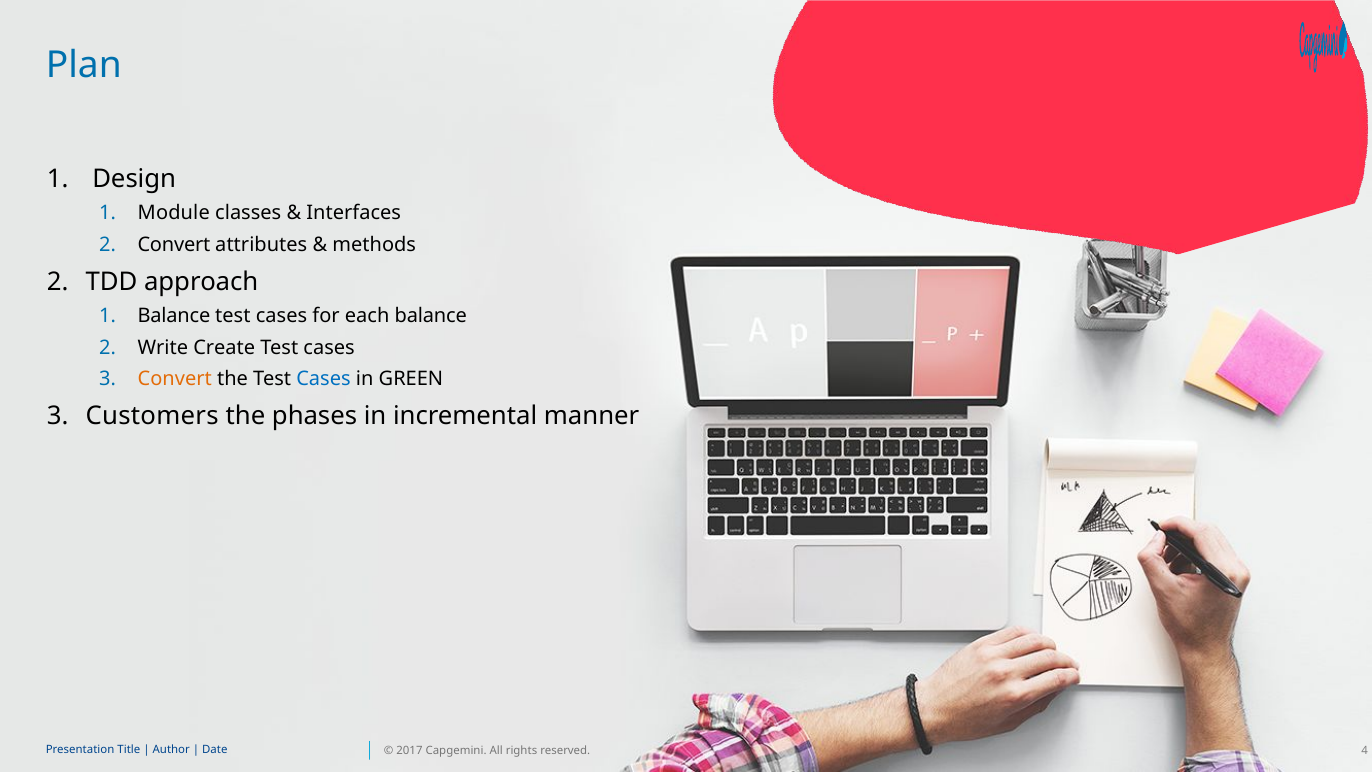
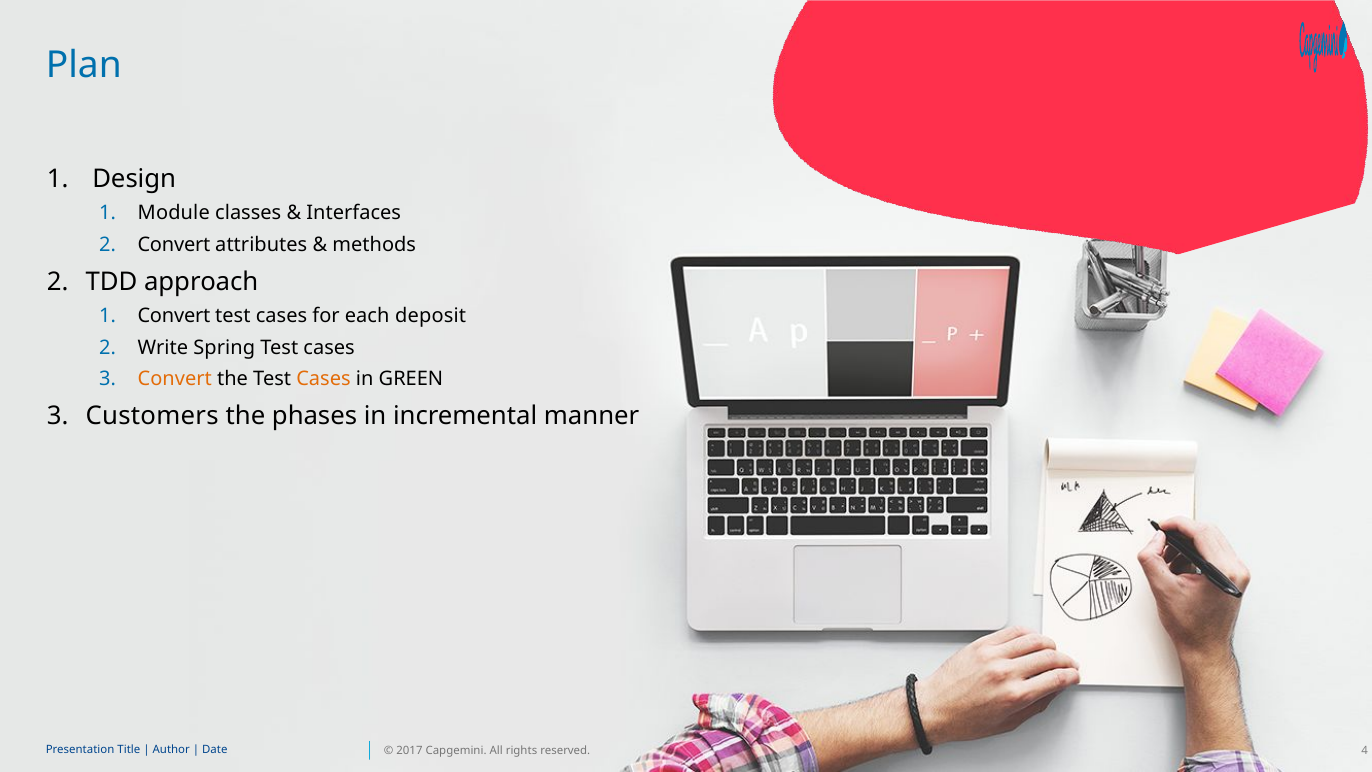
Balance: Balance -> Convert (174, 316)
each balance: balance -> deposit (431, 316)
Create: Create -> Spring (224, 348)
Cases colour: blue -> orange (323, 379)
